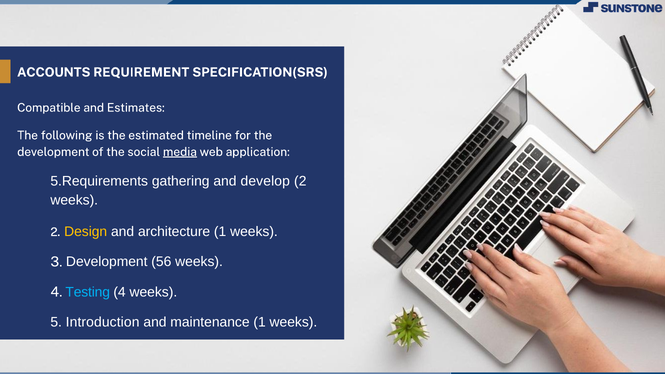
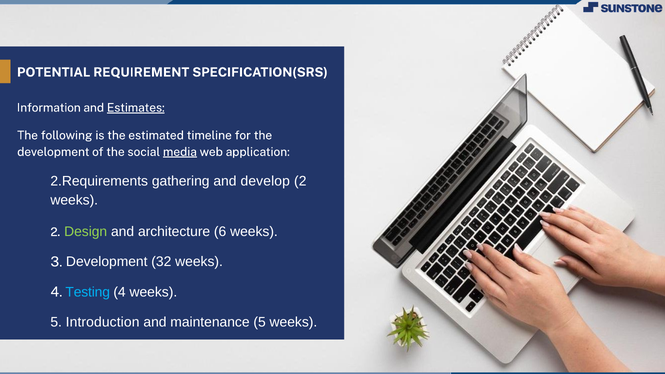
ACCOUNTS: ACCOUNTS -> POTENTIAL (54, 72)
Compatible: Compatible -> Information (49, 108)
Estimates underline: none -> present (136, 108)
5.Requirements: 5.Requirements -> 2.Requirements (99, 181)
Design colour: yellow -> light green (86, 232)
architecture 1: 1 -> 6 (220, 232)
56: 56 -> 32 (161, 262)
maintenance 1: 1 -> 5 (260, 322)
